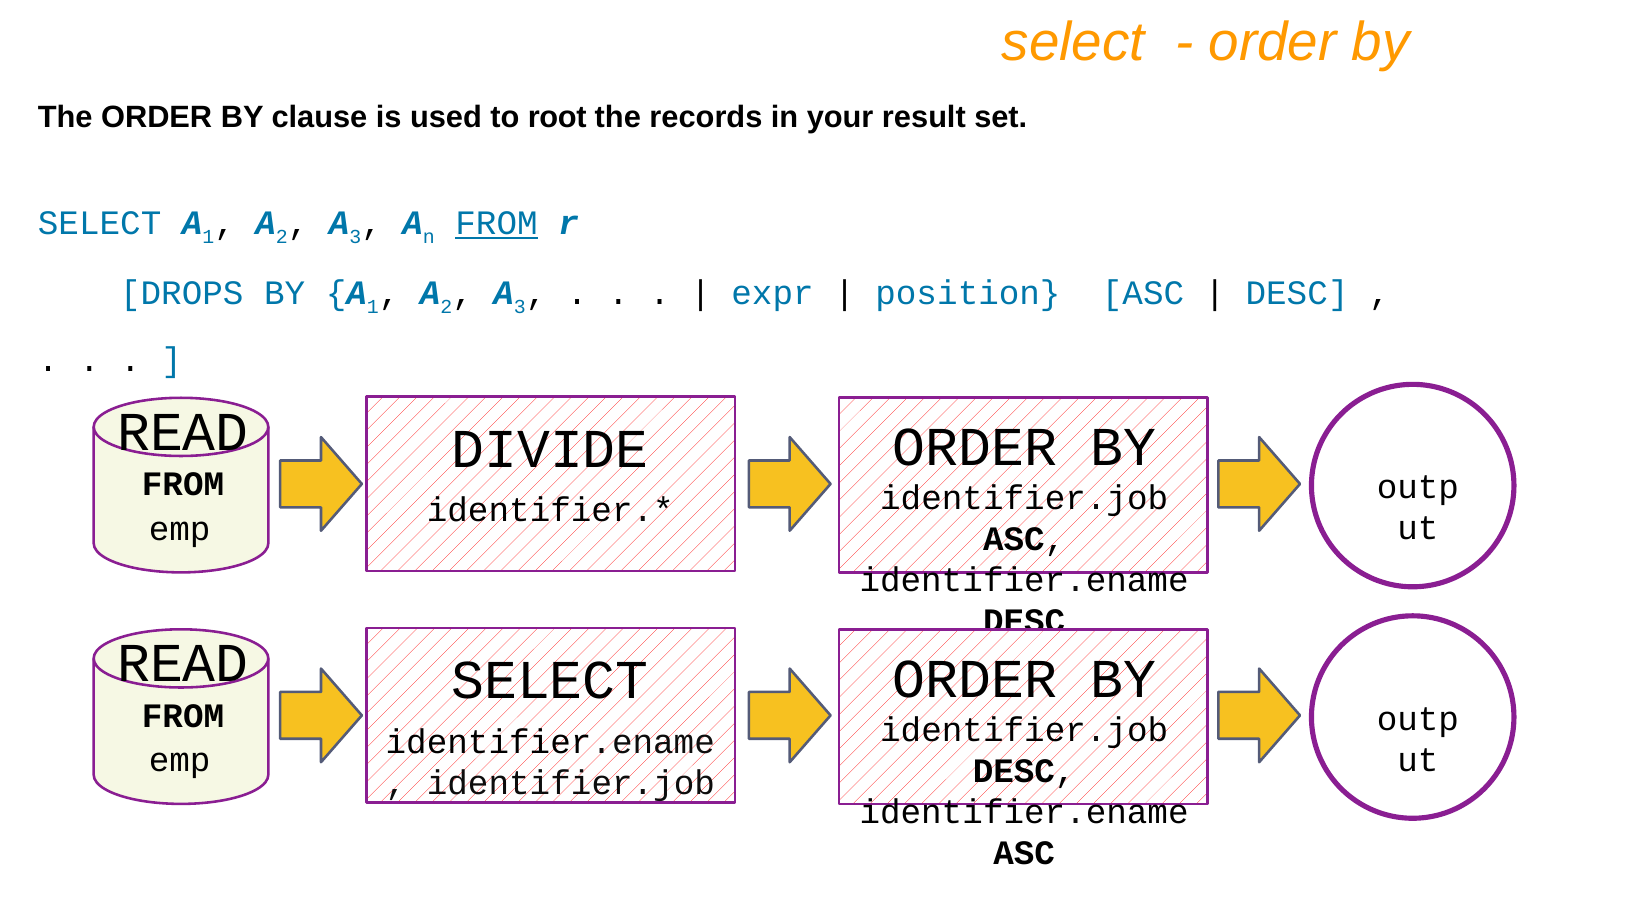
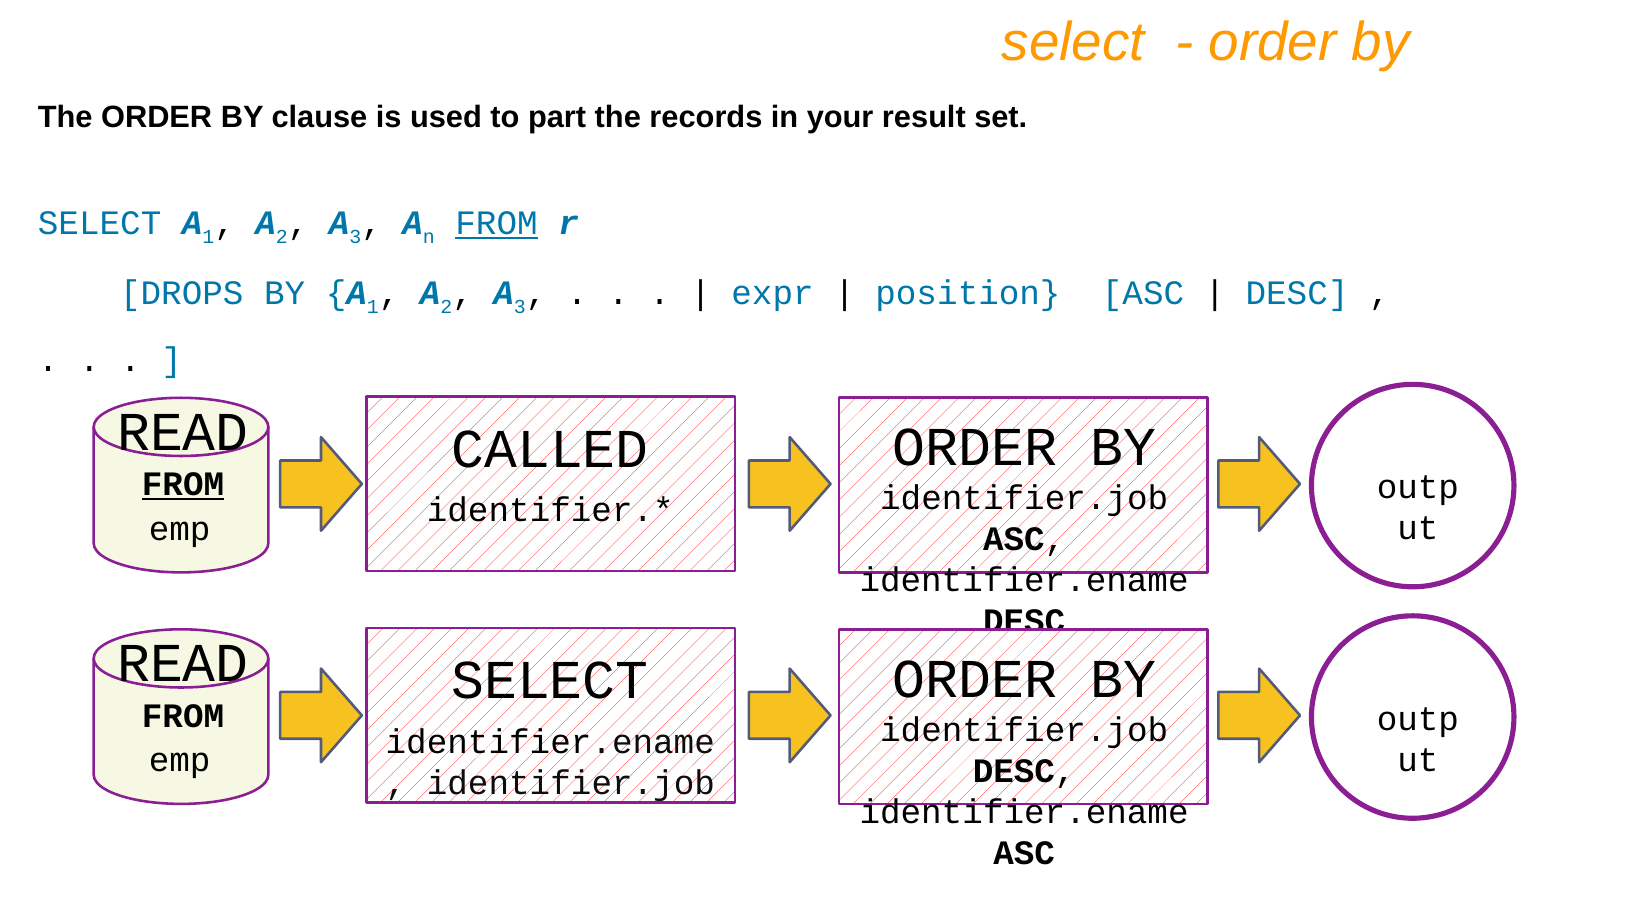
root: root -> part (557, 117)
DIVIDE: DIVIDE -> CALLED (550, 449)
FROM underline: none -> present (183, 484)
